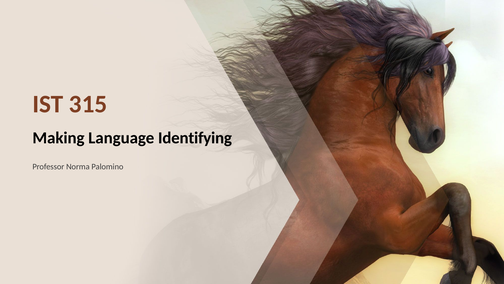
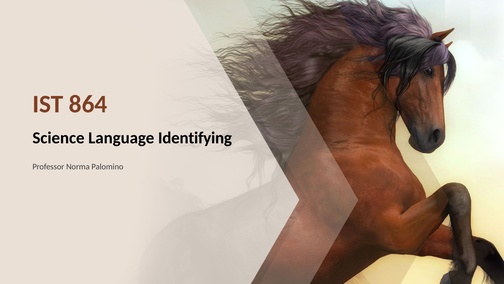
315: 315 -> 864 (88, 104)
Making: Making -> Science (58, 138)
